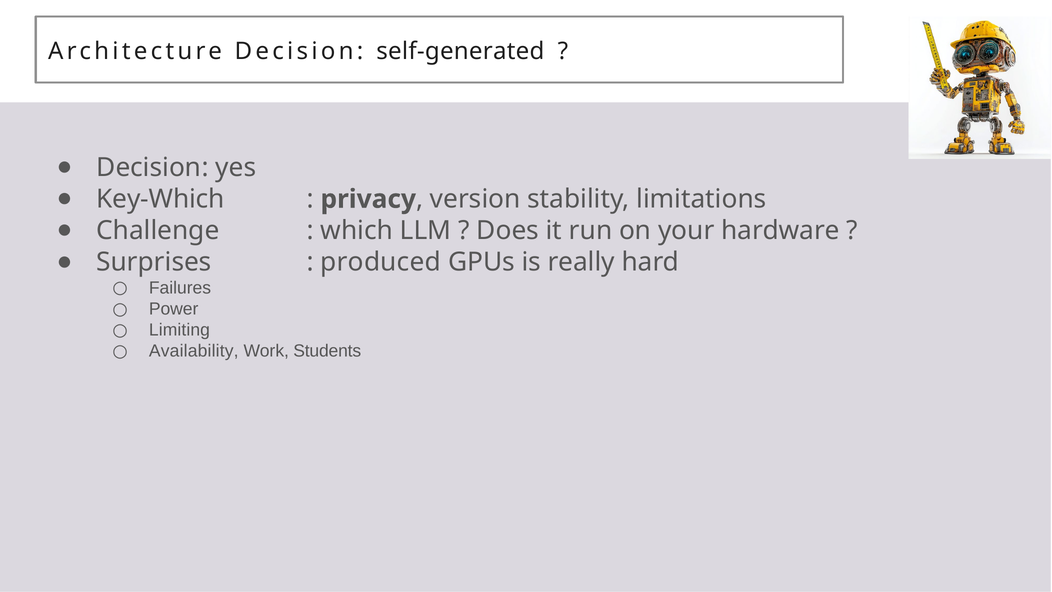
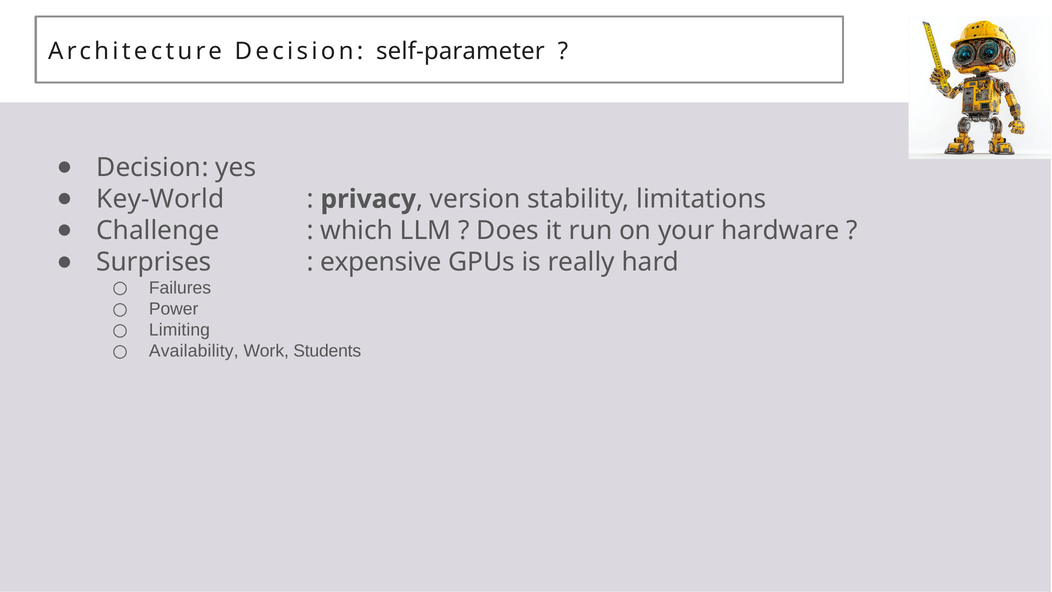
self-generated: self-generated -> self-parameter (460, 51)
Key-Which: Key-Which -> Key-World (160, 199)
produced: produced -> expensive (381, 262)
